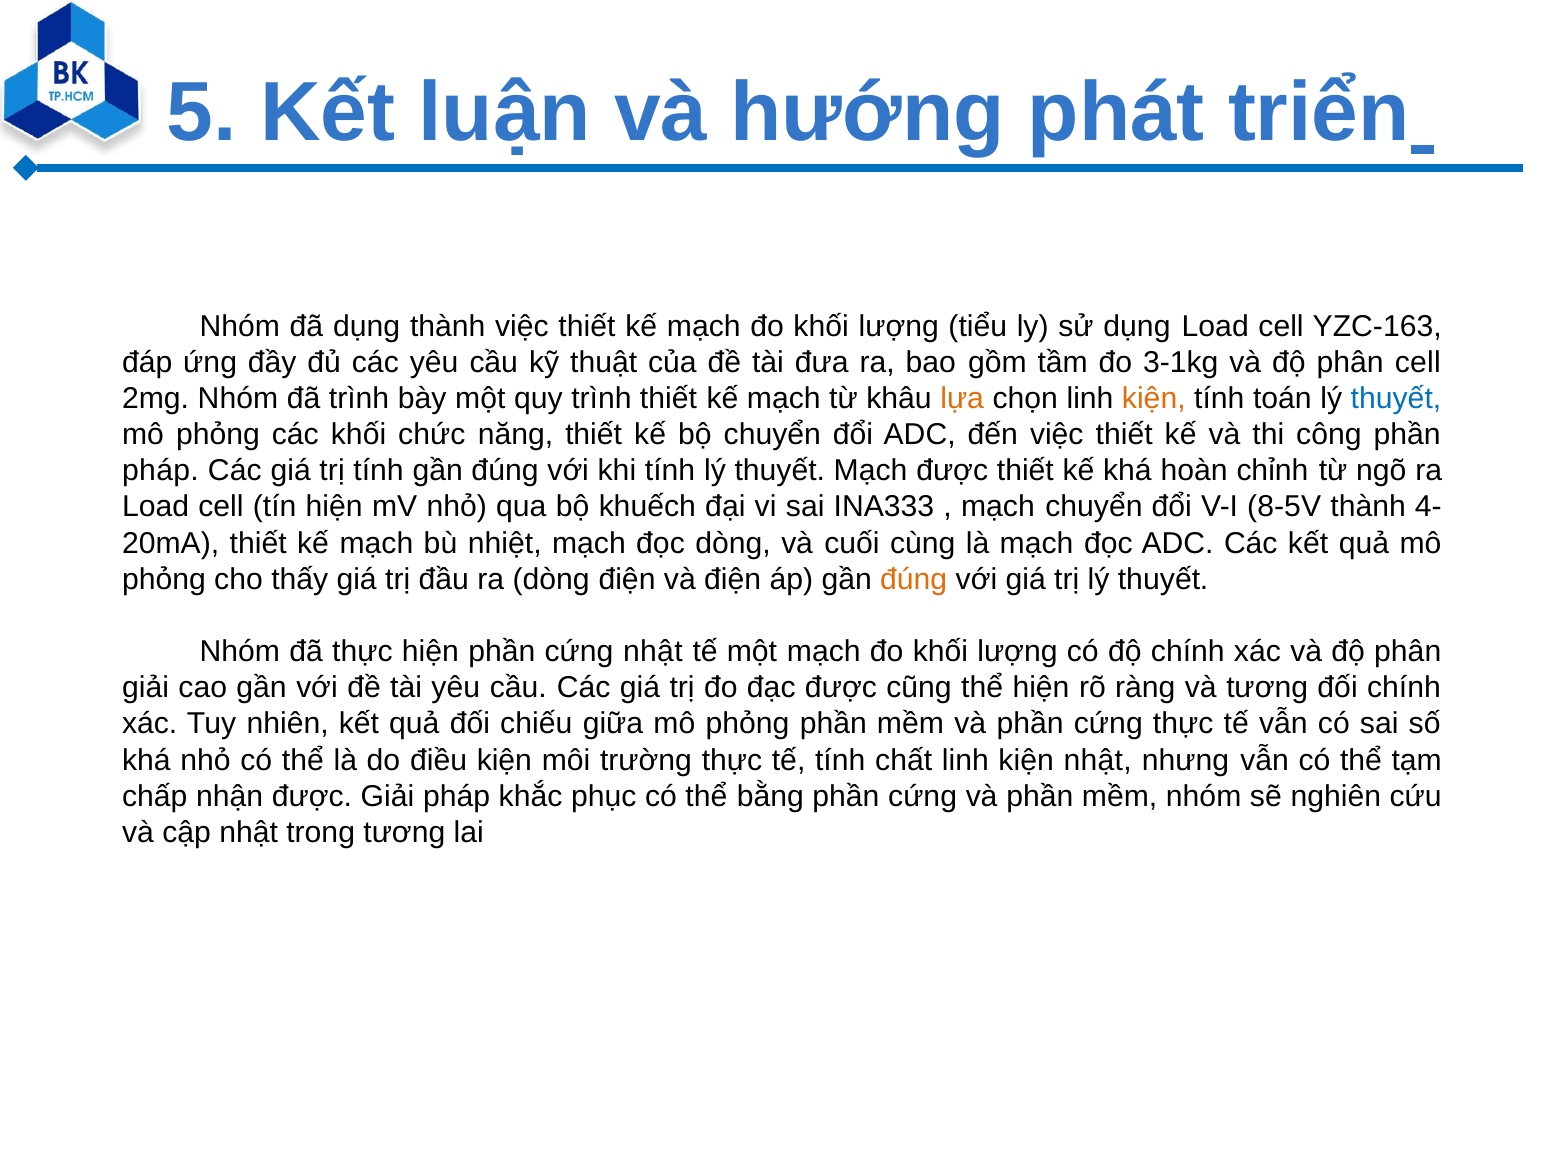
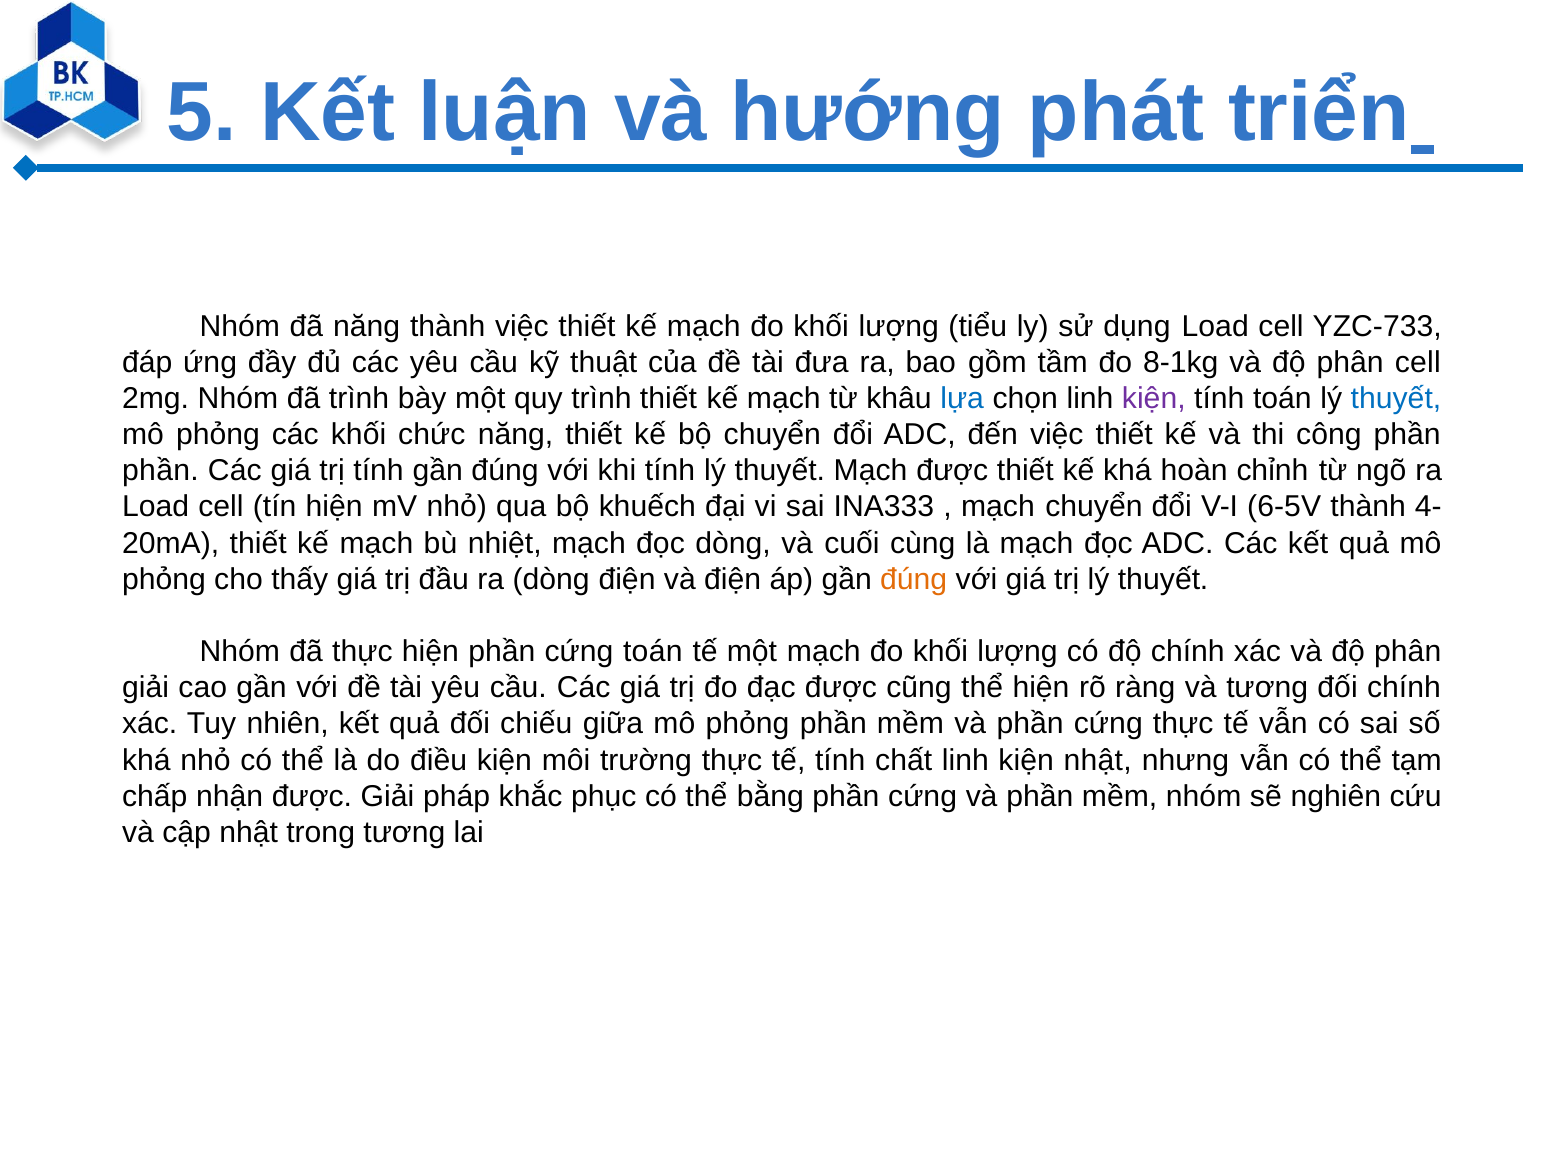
đã dụng: dụng -> năng (367, 326)
YZC-163: YZC-163 -> YZC-733 (1377, 326)
3-1kg: 3-1kg -> 8-1kg (1181, 362)
lựa colour: orange -> blue (962, 398)
kiện colour: orange -> purple (1154, 398)
pháp: pháp -> phần (160, 471)
8-5V: 8-5V -> 6-5V (1284, 507)
cứng nhật: nhật -> toán (653, 652)
